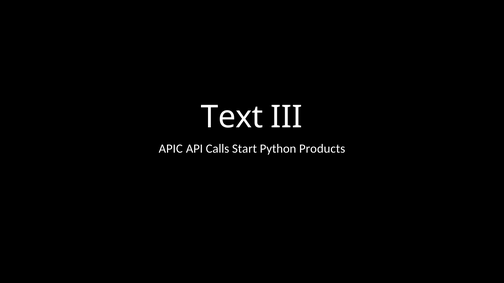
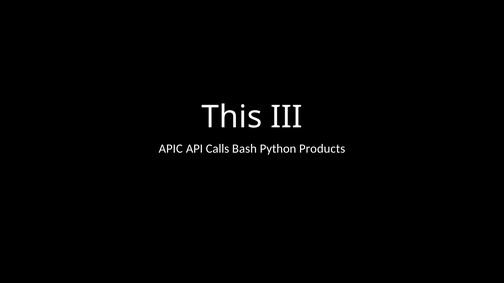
Text: Text -> This (232, 117)
Start: Start -> Bash (244, 149)
